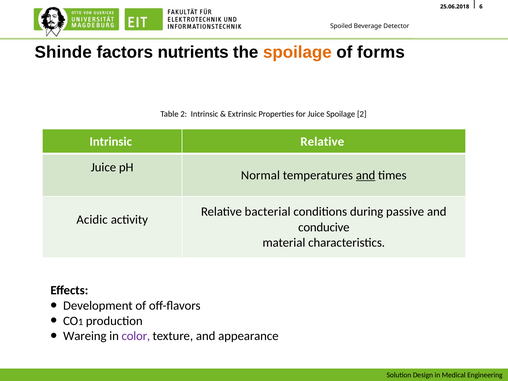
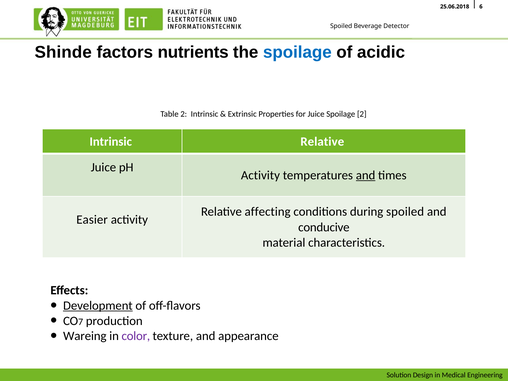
spoilage colour: orange -> blue (297, 52)
forms: forms -> acidic (381, 52)
Normal: Normal -> Activity (260, 175)
bacterial: bacterial -> affecting (268, 212)
during passive: passive -> spoiled (405, 212)
Acidic: Acidic -> Easier (92, 219)
Development underline: none -> present (98, 306)
1: 1 -> 7 (81, 322)
